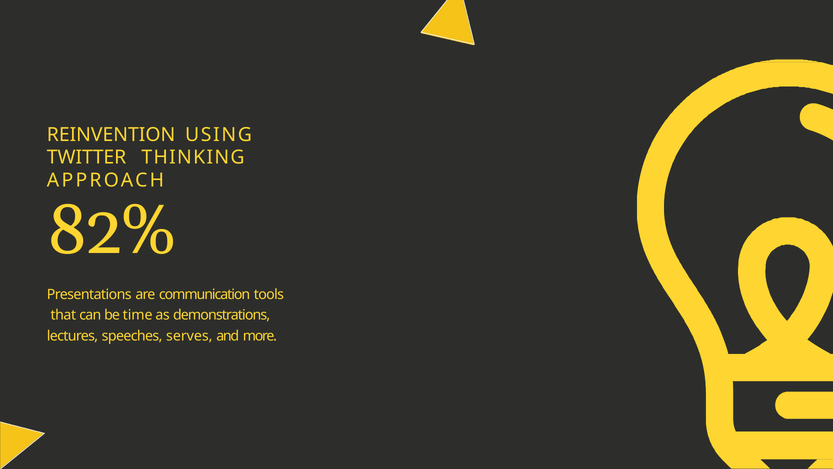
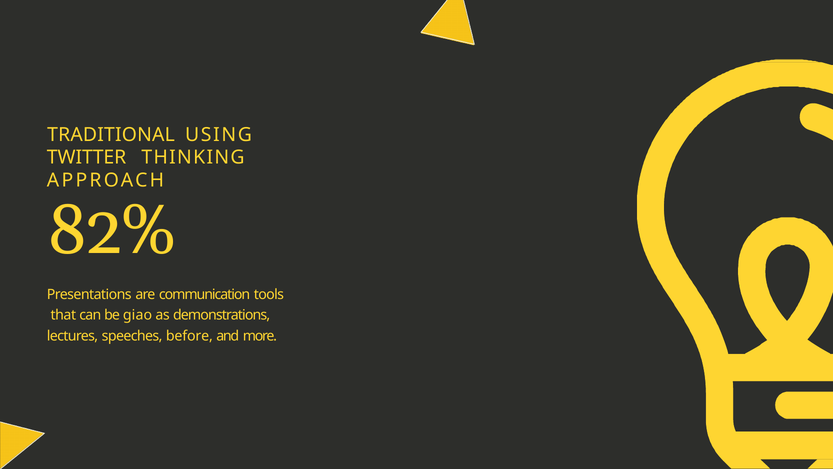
REINVENTION: REINVENTION -> TRADITIONAL (111, 135)
time: time -> giao (138, 315)
serves: serves -> before (189, 336)
